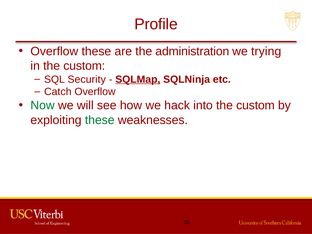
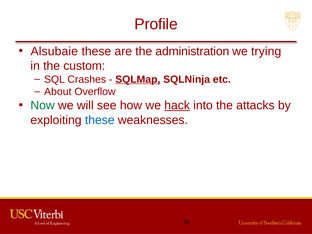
Overflow: Overflow -> Alsubaie (54, 51)
Security: Security -> Crashes (87, 79)
Catch: Catch -> About (58, 92)
hack underline: none -> present (177, 105)
into the custom: custom -> attacks (255, 105)
these colour: green -> blue (100, 120)
